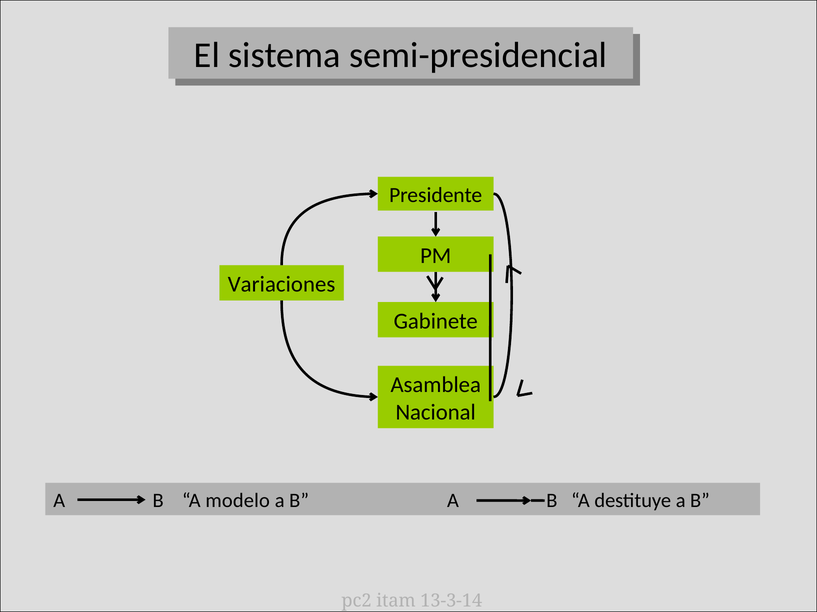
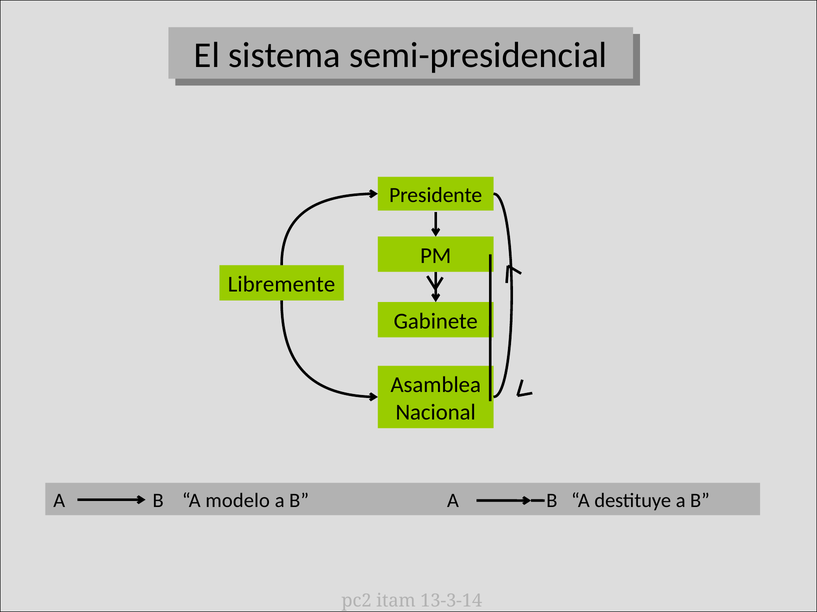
Variaciones: Variaciones -> Libremente (282, 285)
